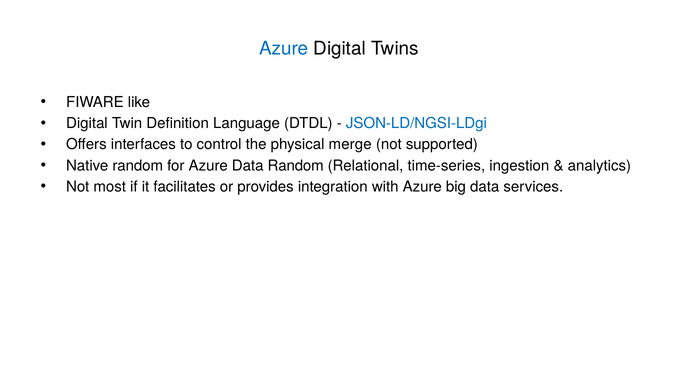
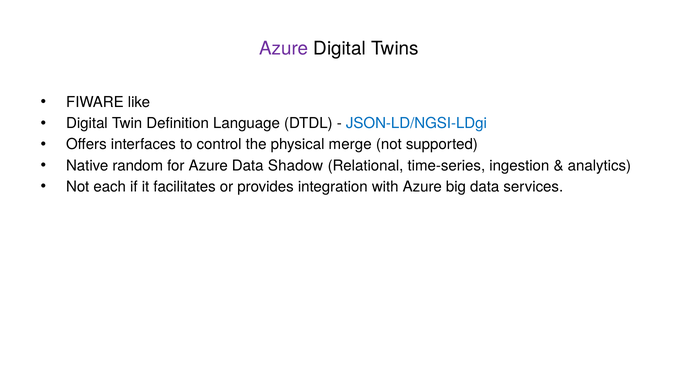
Azure colour: blue -> purple (284, 48)
Data Random: Random -> Shadow (296, 166)
most: most -> each (110, 187)
